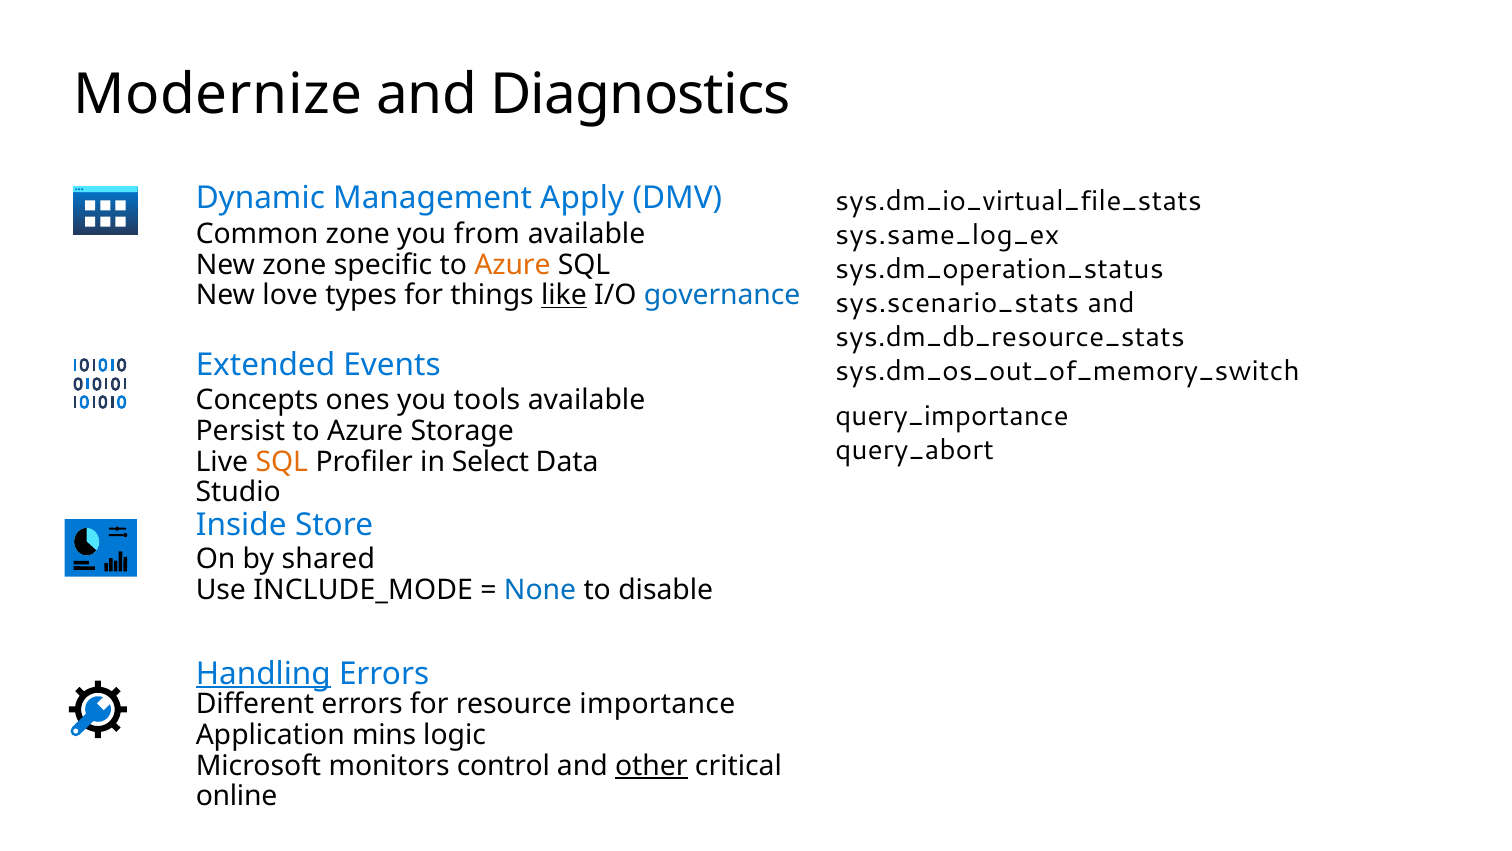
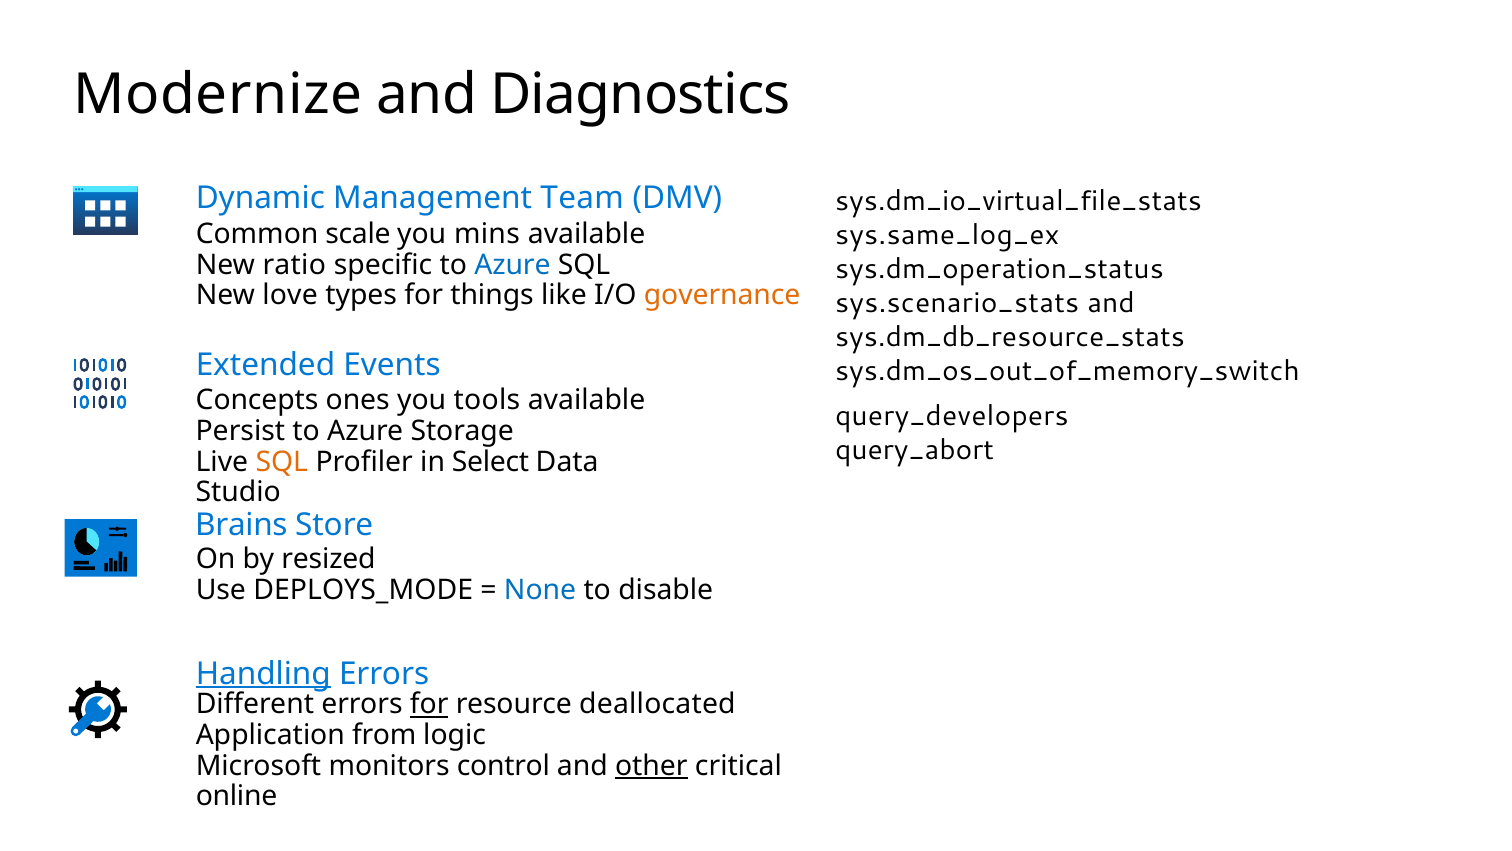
Apply: Apply -> Team (582, 198)
Common zone: zone -> scale (358, 234)
from: from -> mins (487, 234)
New zone: zone -> ratio (294, 264)
Azure colour: orange -> blue (512, 264)
like underline: present -> none (564, 295)
governance colour: blue -> orange (722, 295)
query_importance: query_importance -> query_developers (952, 416)
Inside: Inside -> Brains (241, 524)
shared: shared -> resized (329, 559)
INCLUDE_MODE: INCLUDE_MODE -> DEPLOYS_MODE (363, 590)
for underline: none -> present (429, 704)
importance: importance -> deallocated (657, 704)
mins: mins -> from (384, 735)
